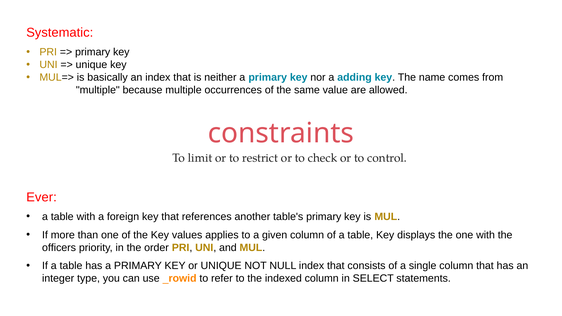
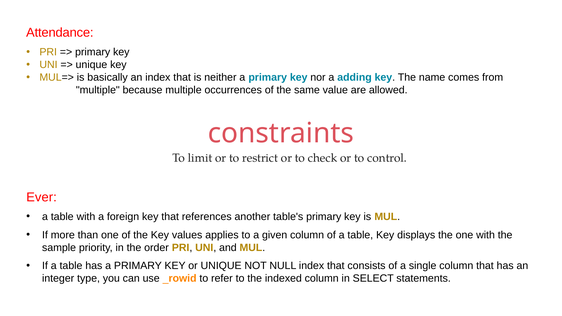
Systematic: Systematic -> Attendance (60, 33)
officers: officers -> sample (59, 248)
